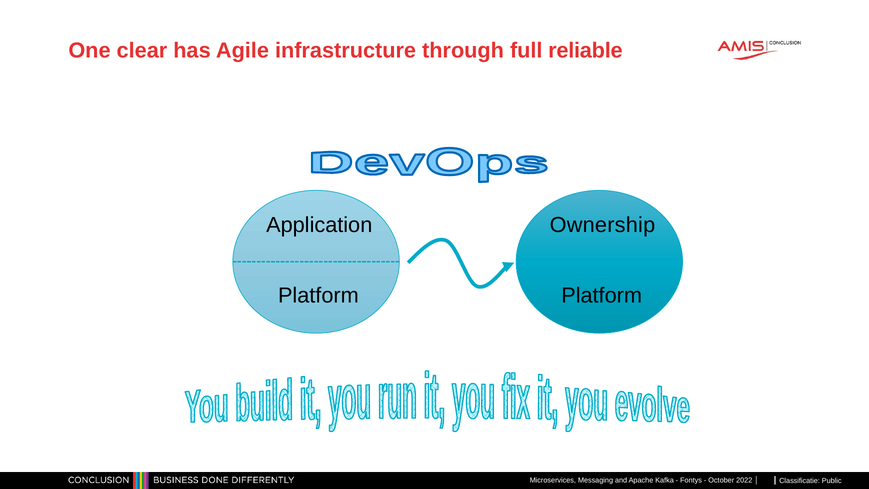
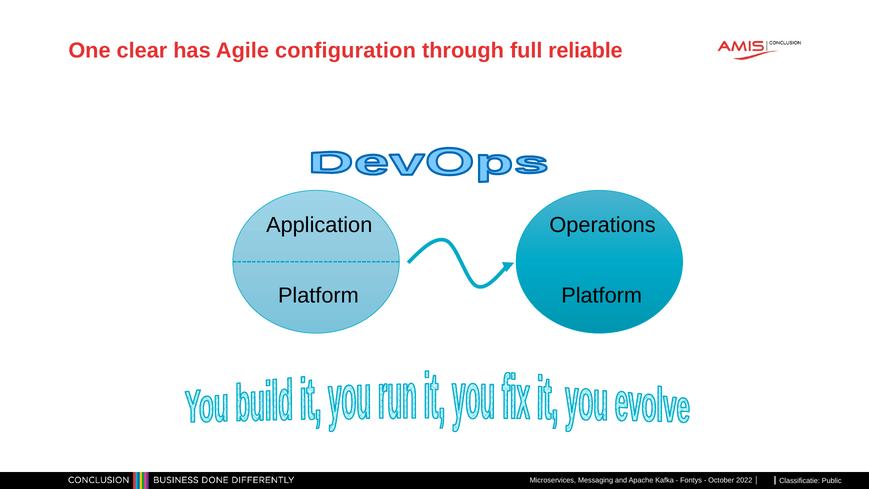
infrastructure: infrastructure -> configuration (345, 51)
Ownership: Ownership -> Operations (603, 225)
